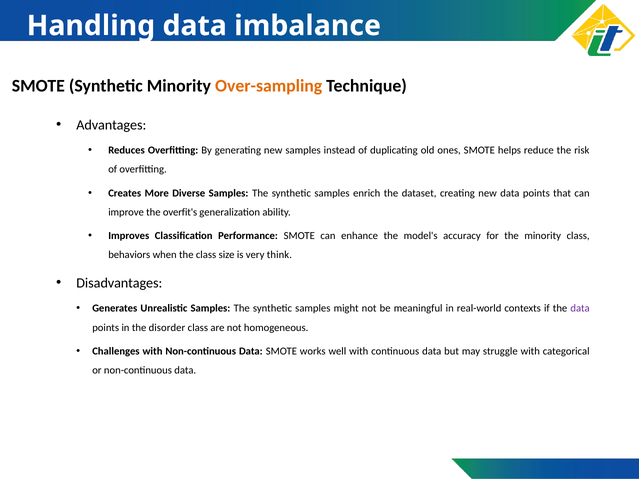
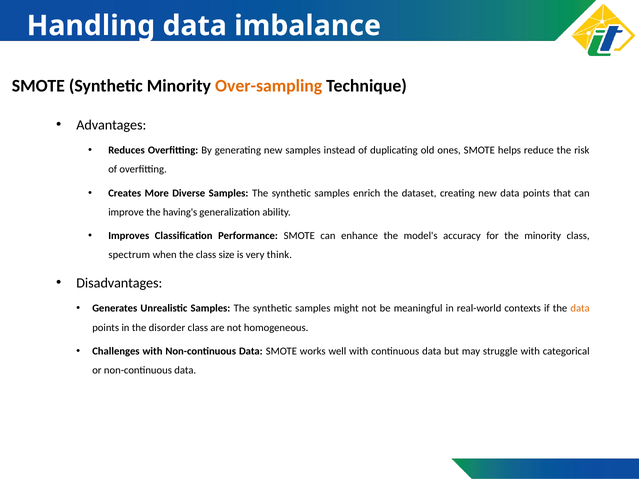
overfit's: overfit's -> having's (180, 212)
behaviors: behaviors -> spectrum (129, 255)
data colour: purple -> orange (580, 309)
